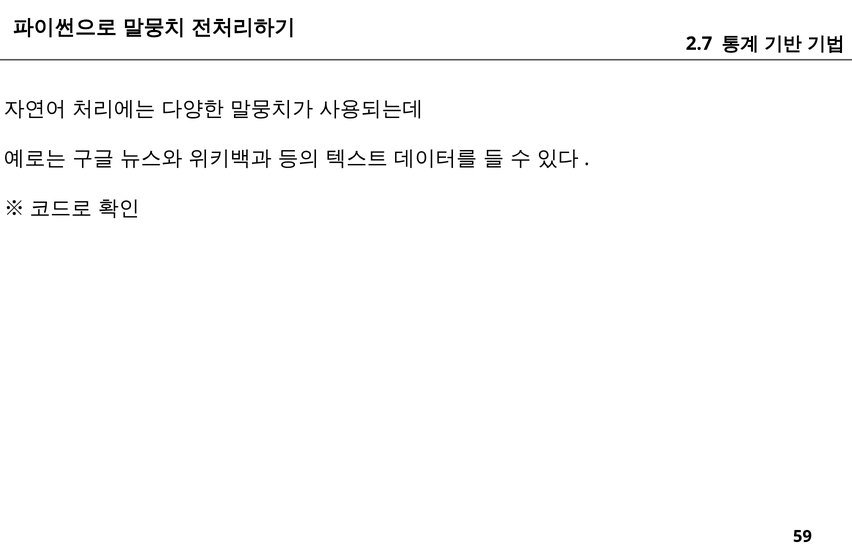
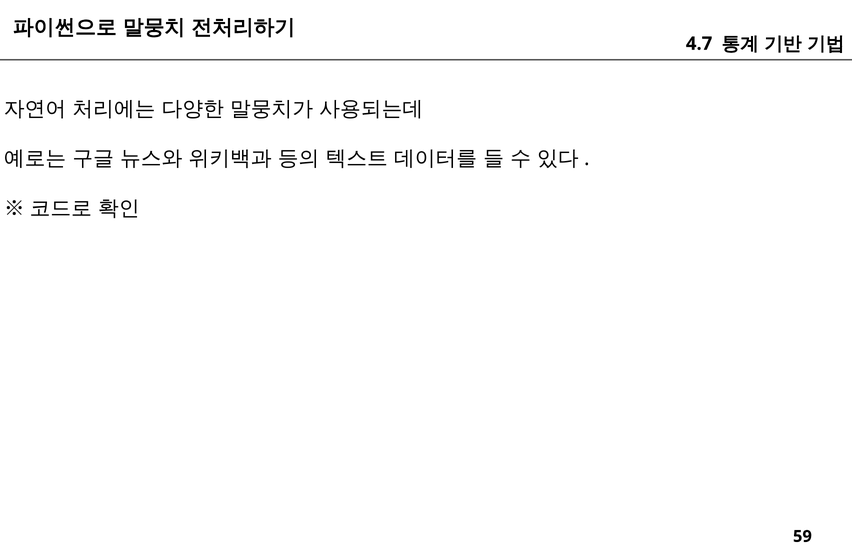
2.7: 2.7 -> 4.7 (699, 44)
